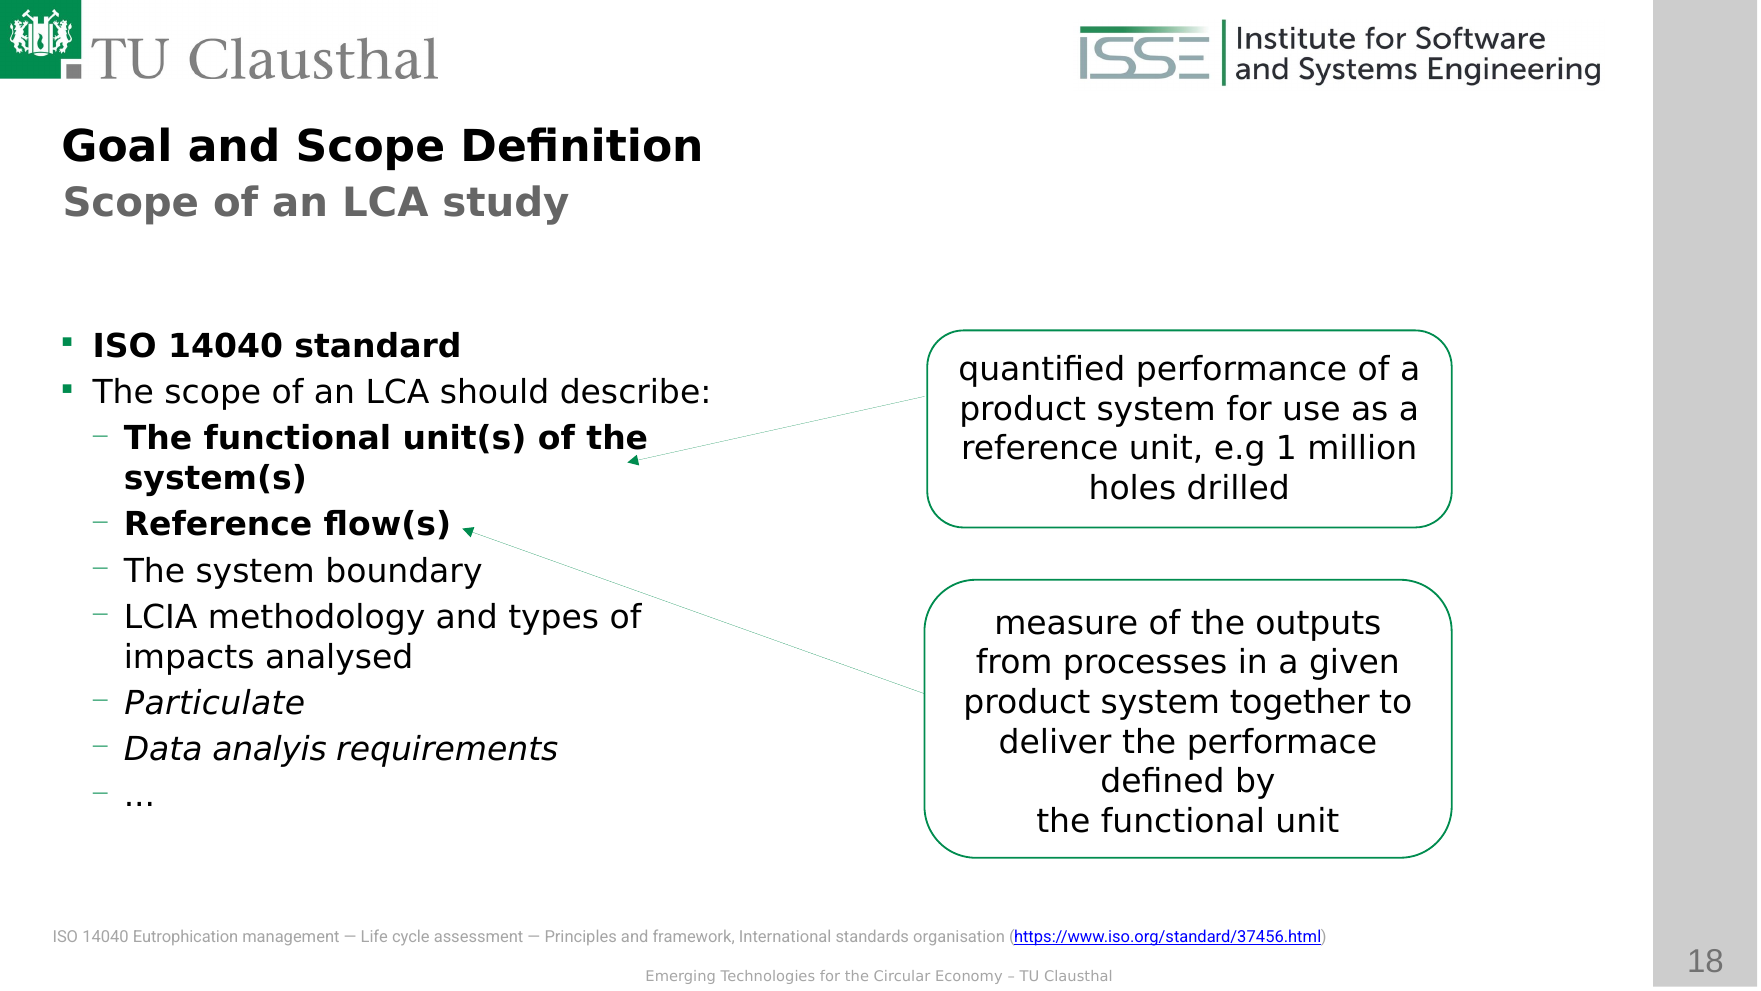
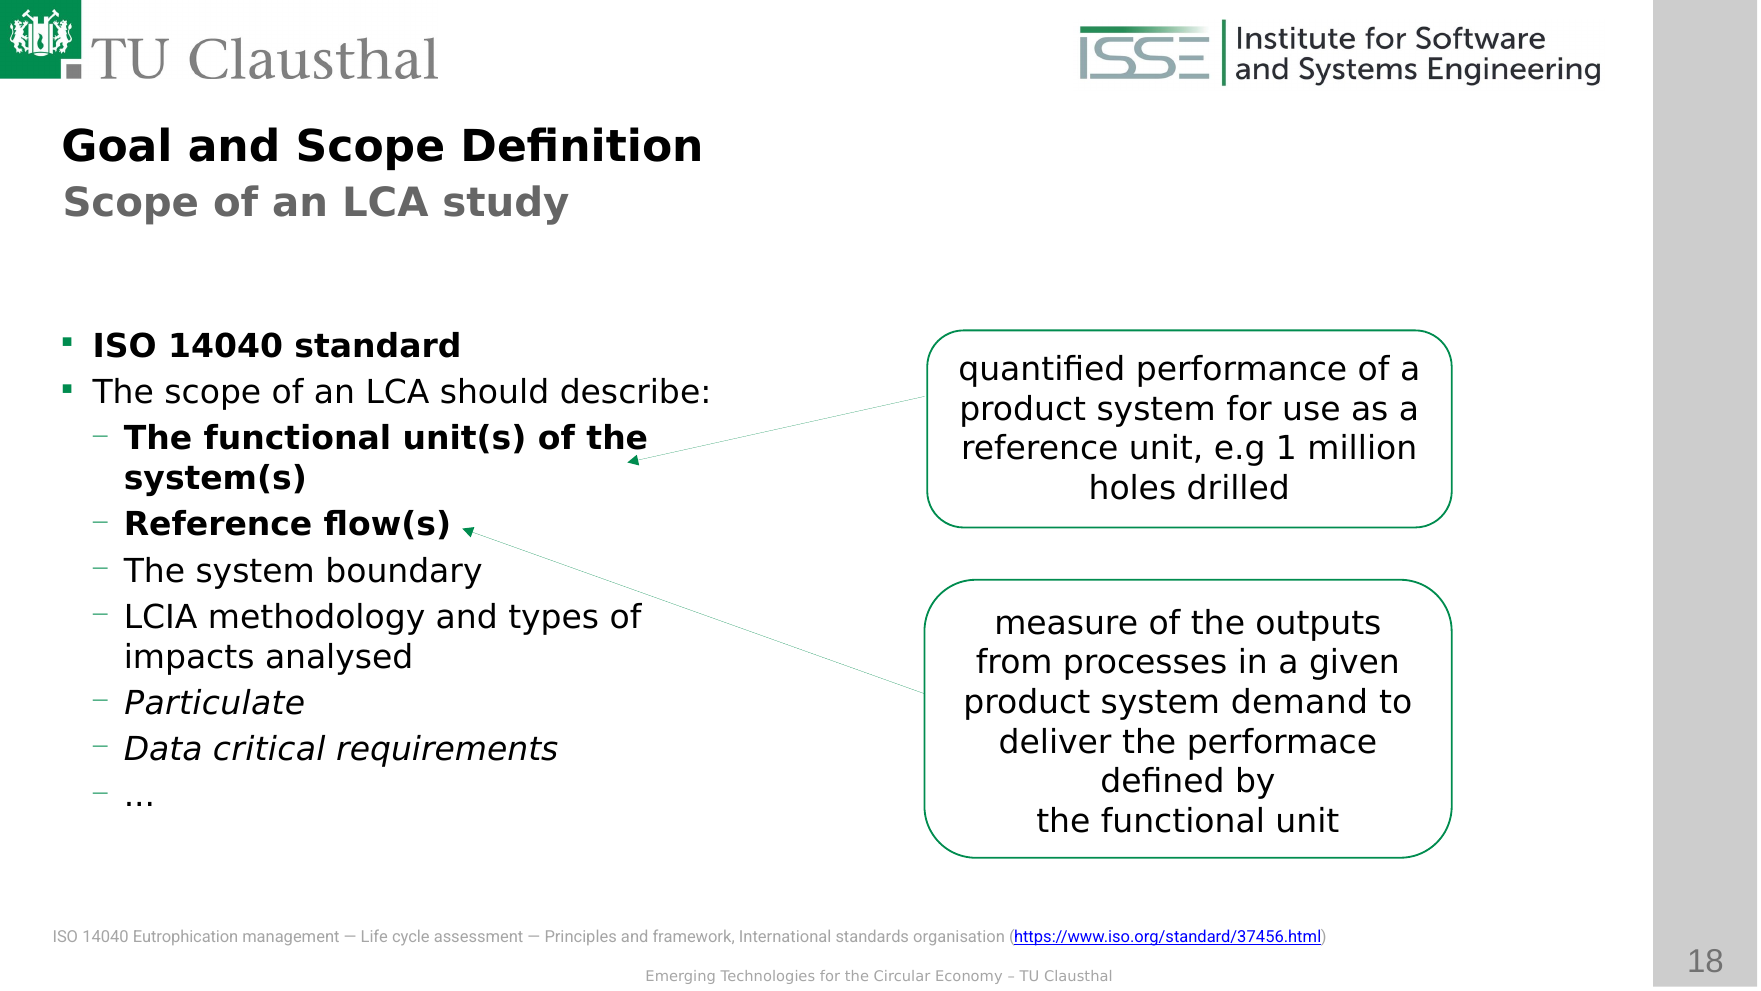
together: together -> demand (1299, 702)
analyis: analyis -> critical (269, 749)
